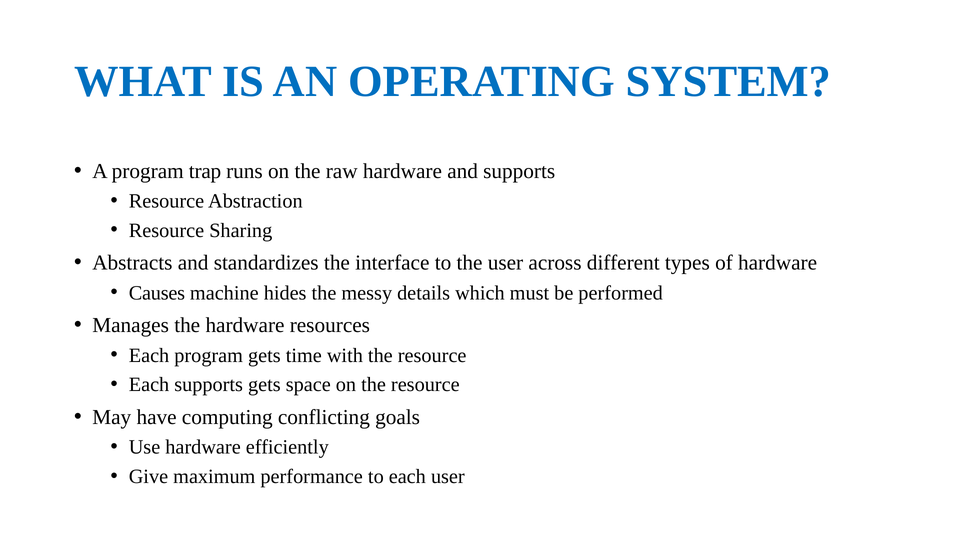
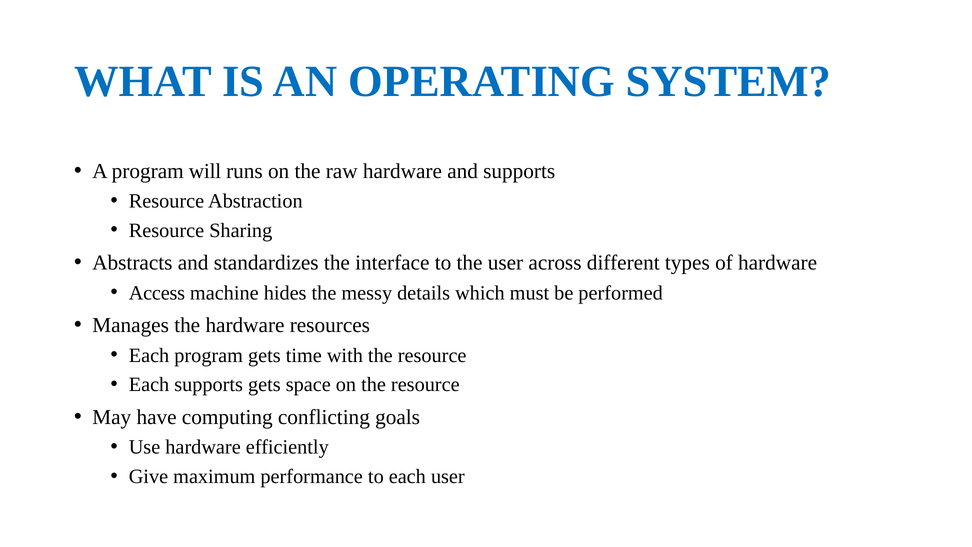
trap: trap -> will (205, 171)
Causes: Causes -> Access (157, 293)
